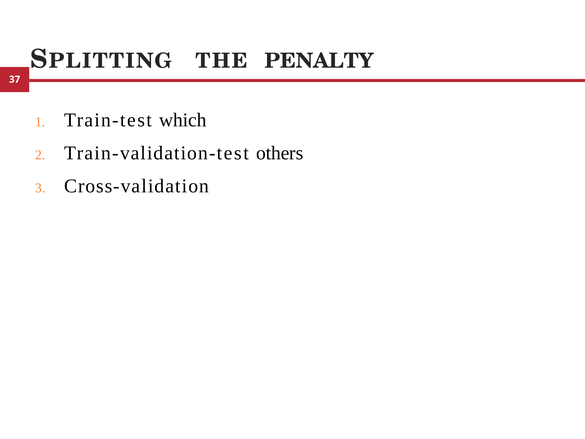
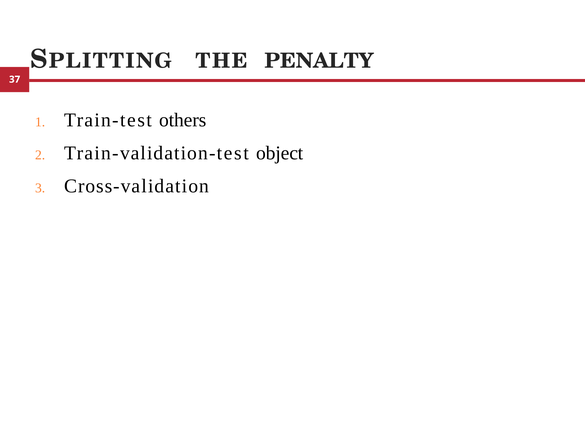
which: which -> others (183, 120)
others: others -> object (280, 153)
